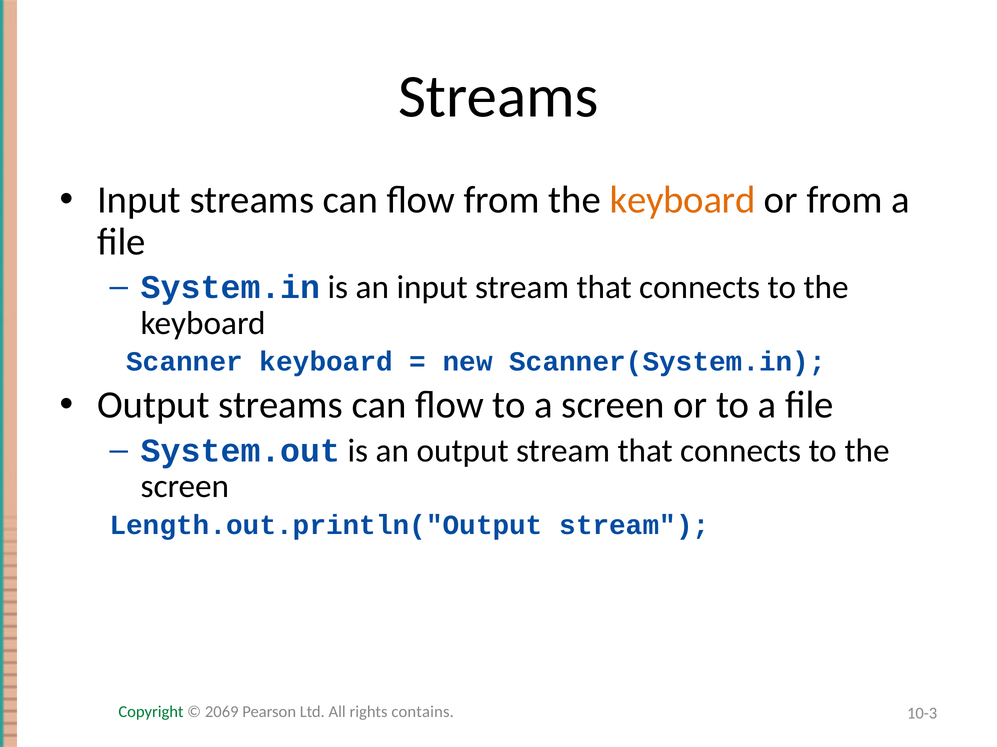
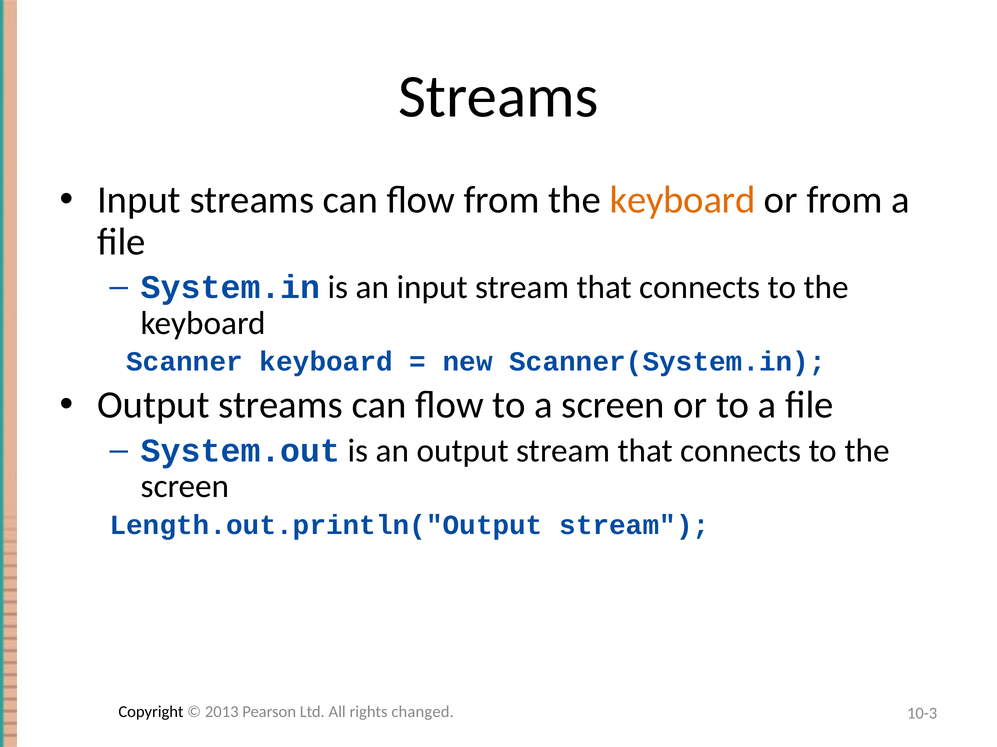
Copyright colour: green -> black (151, 712)
2069: 2069 -> 2013 (222, 712)
contains: contains -> changed (423, 712)
